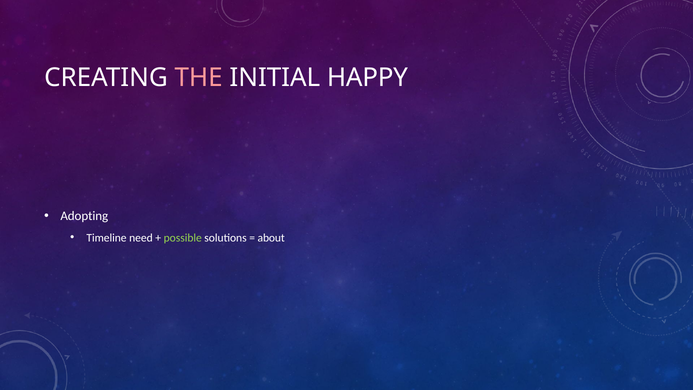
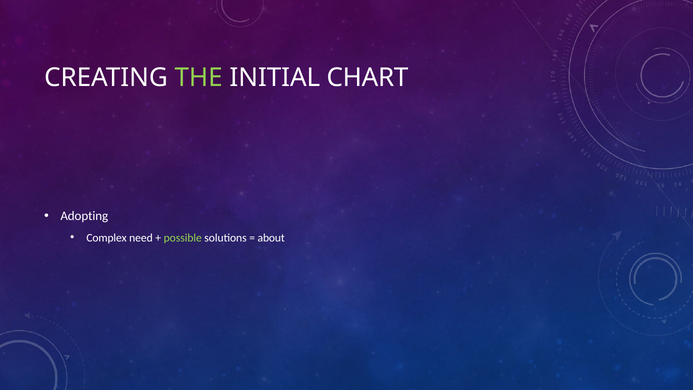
THE colour: pink -> light green (199, 78)
HAPPY: HAPPY -> CHART (367, 78)
Timeline: Timeline -> Complex (107, 238)
